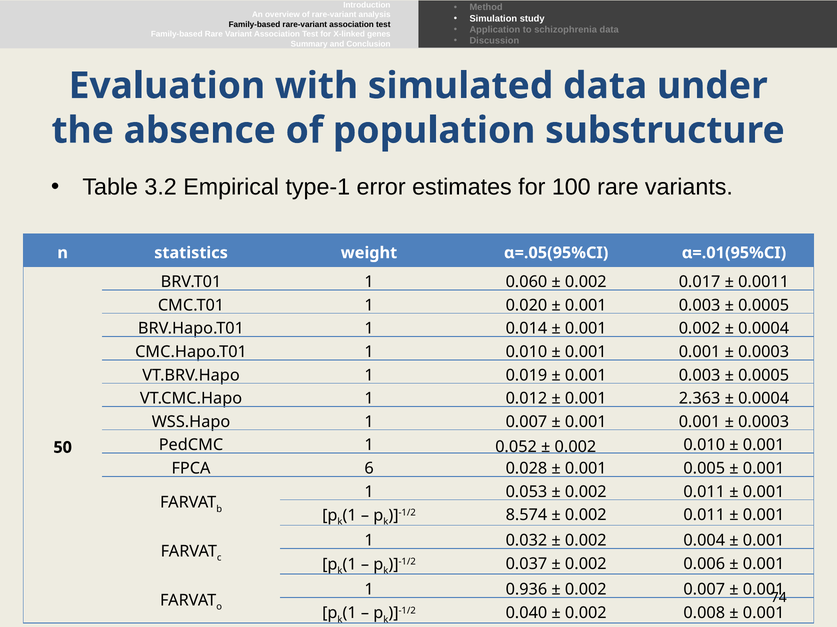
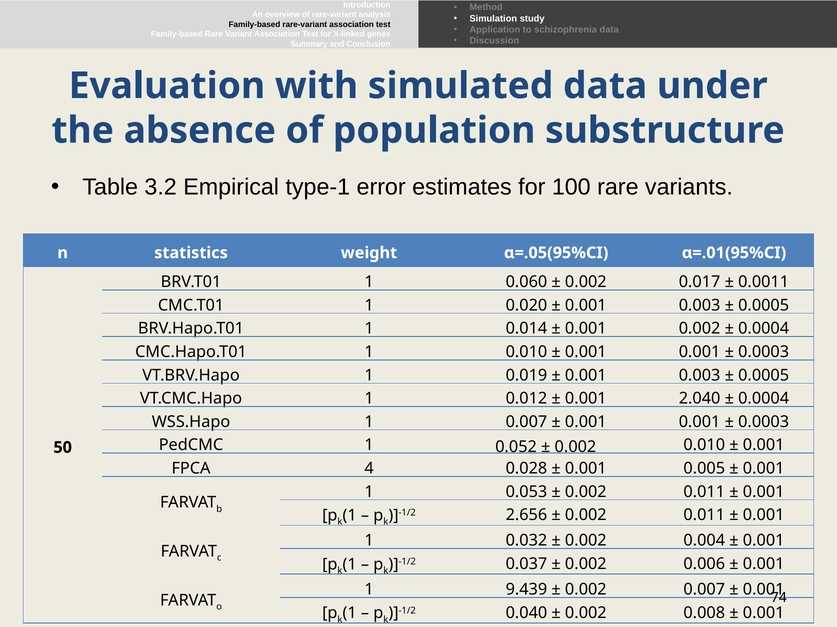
2.363: 2.363 -> 2.040 (700, 399)
6: 6 -> 4 (369, 469)
8.574: 8.574 -> 2.656 (526, 516)
0.936: 0.936 -> 9.439 (526, 590)
